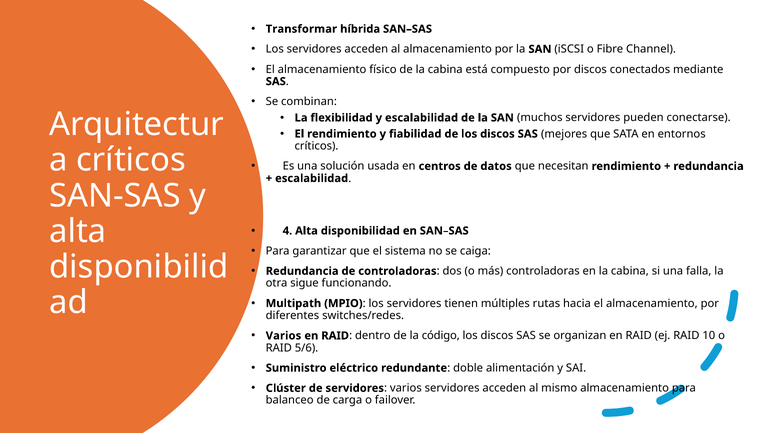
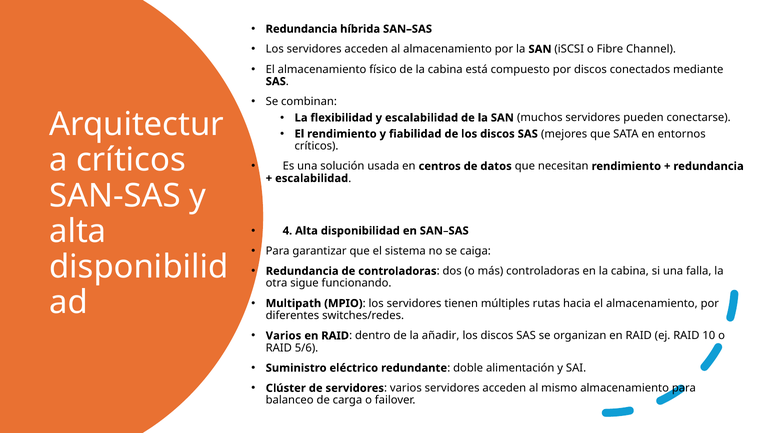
Transformar: Transformar -> Redundancia (301, 29)
código: código -> añadir (441, 336)
